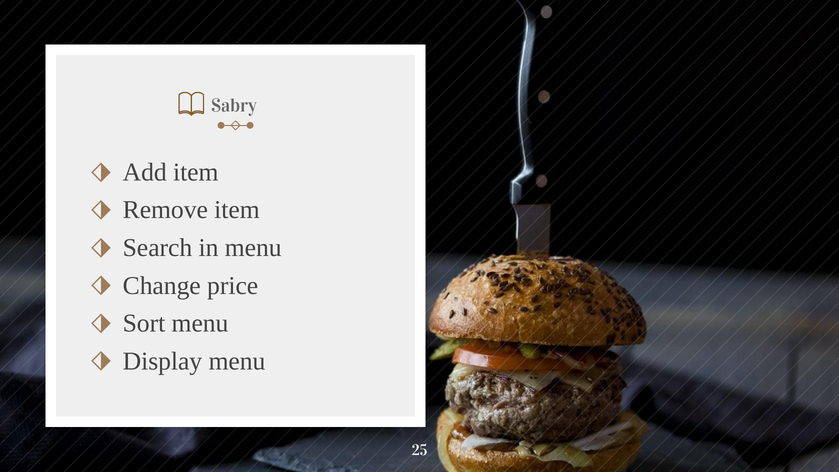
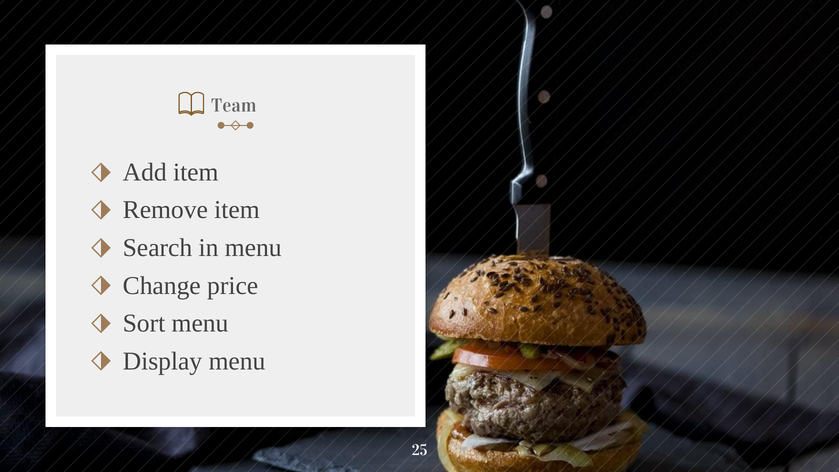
Sabry: Sabry -> Team (234, 106)
